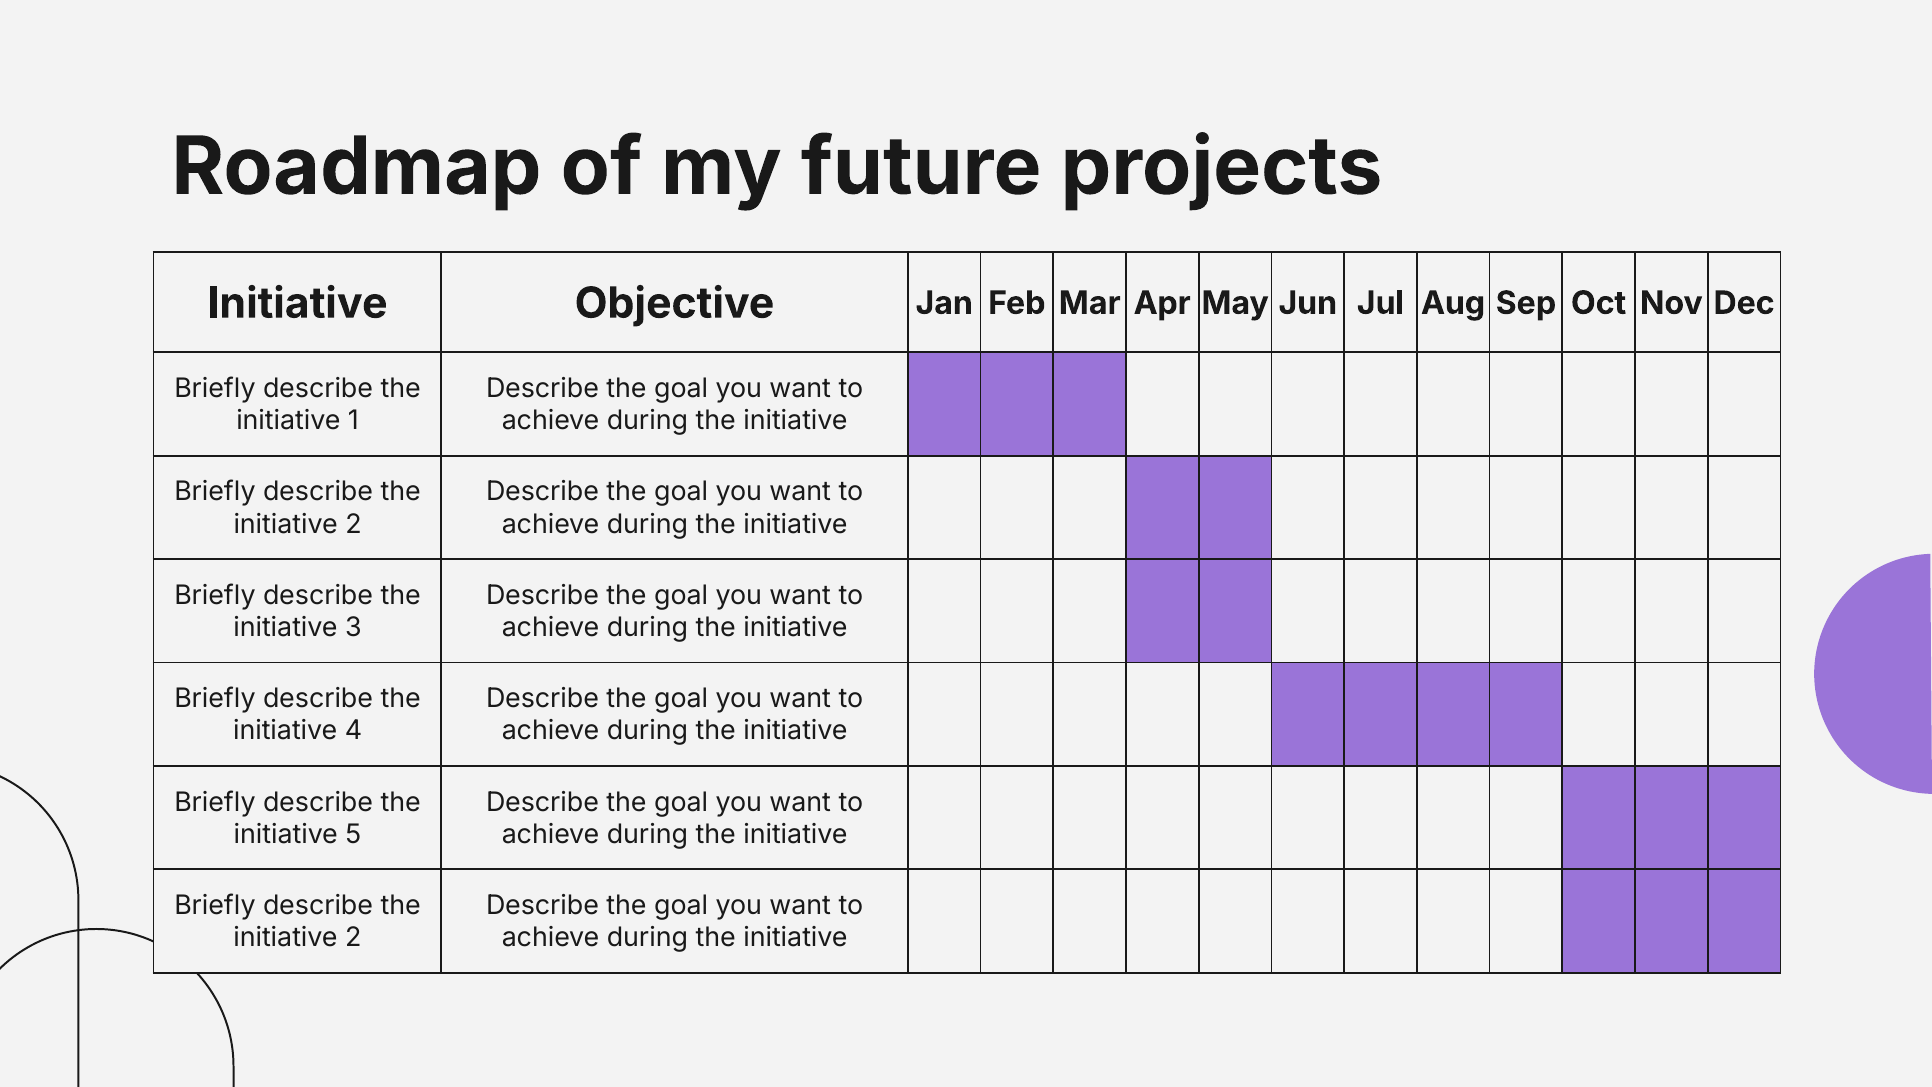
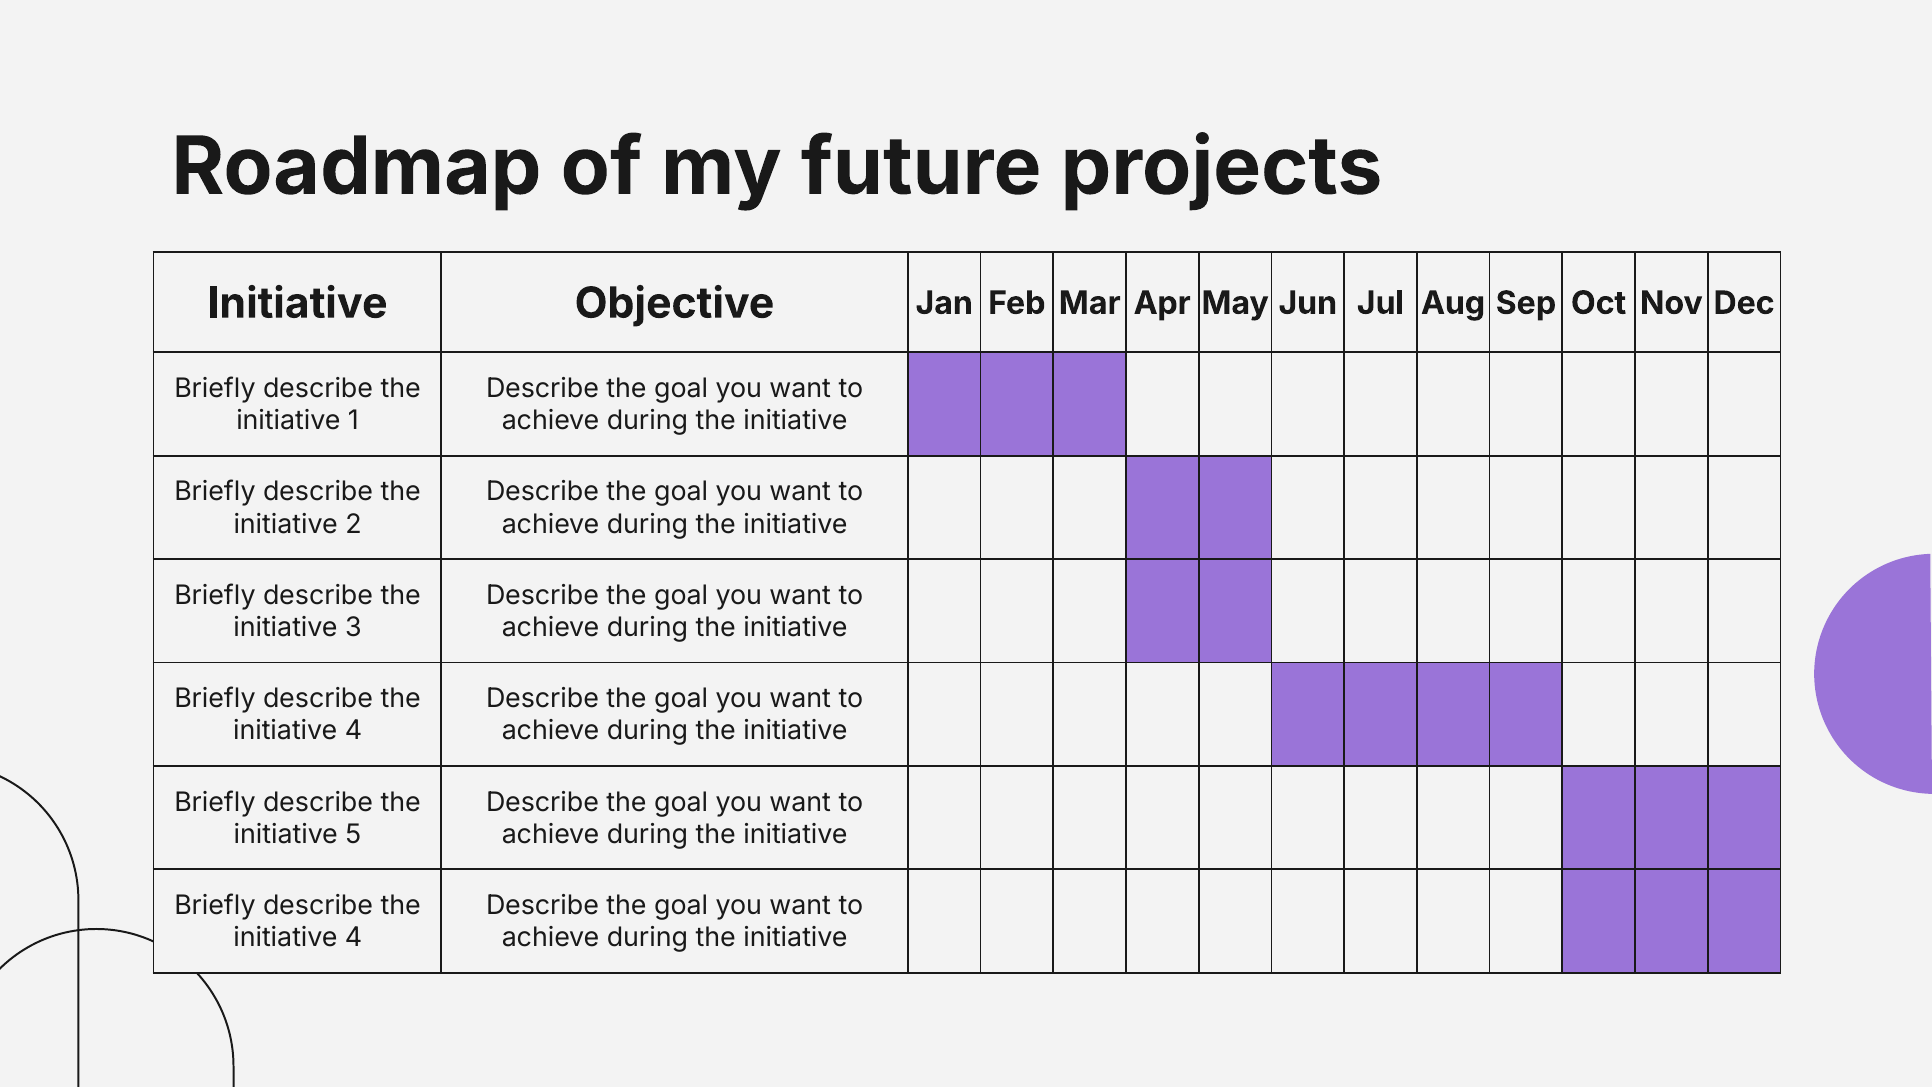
2: 2 -> 4 (354, 938)
